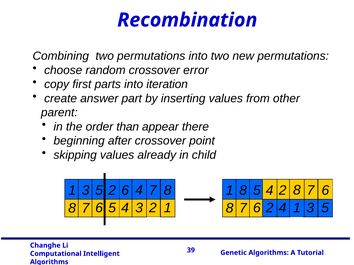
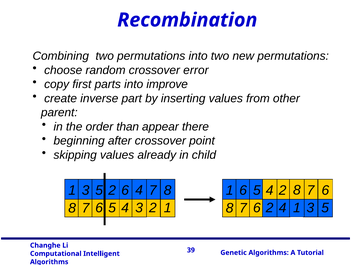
iteration: iteration -> improve (167, 84)
answer: answer -> inverse (99, 99)
1 8: 8 -> 6 (243, 191)
